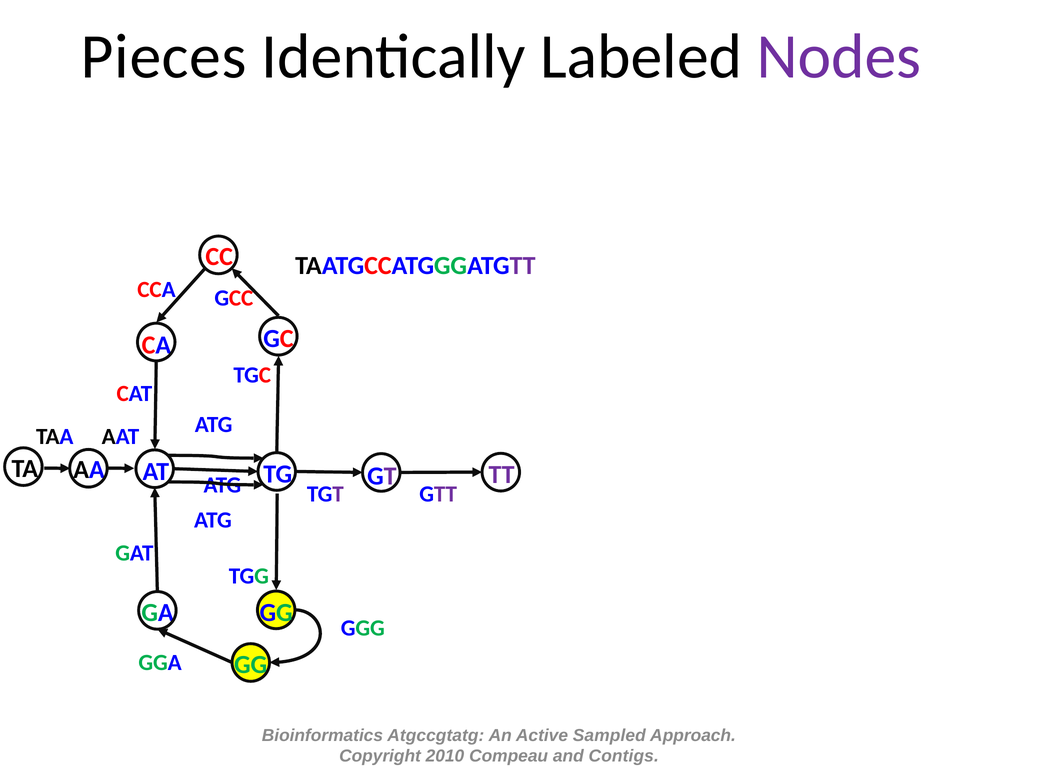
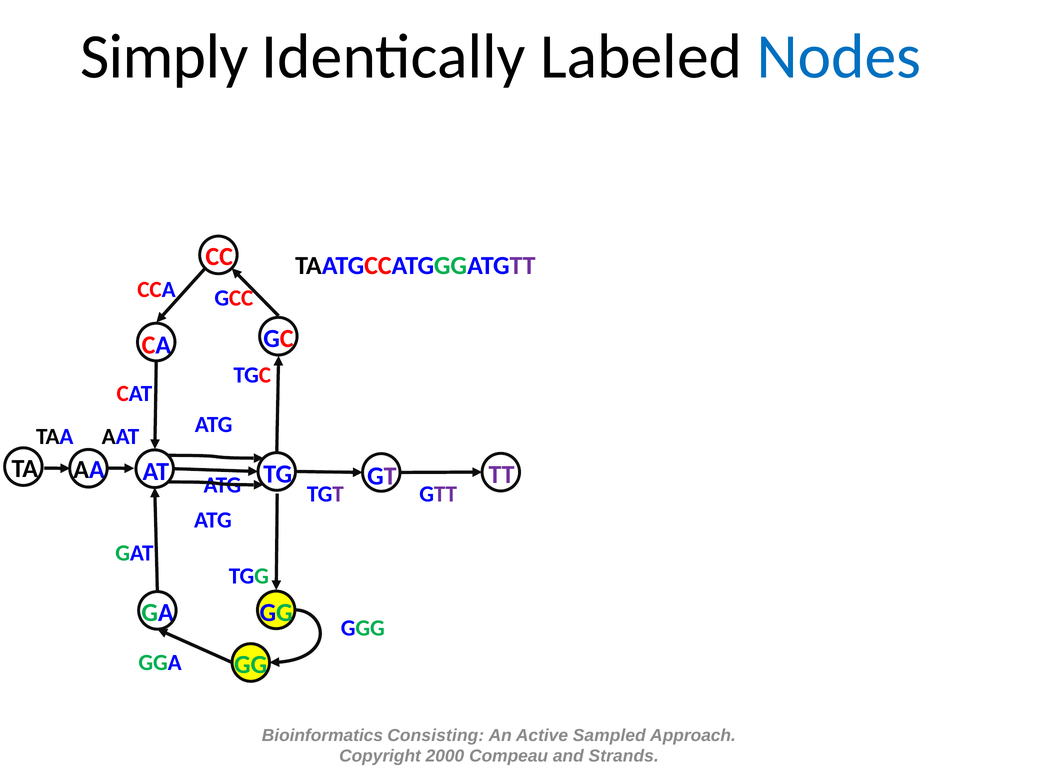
Pieces: Pieces -> Simply (164, 57)
Nodes colour: purple -> blue (839, 57)
Atgccgtatg: Atgccgtatg -> Consisting (436, 736)
2010: 2010 -> 2000 (445, 757)
Contigs: Contigs -> Strands (624, 757)
